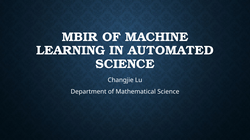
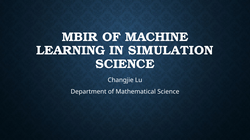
AUTOMATED: AUTOMATED -> SIMULATION (171, 51)
